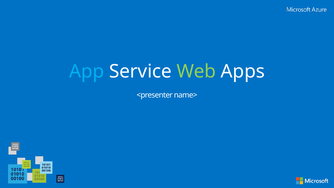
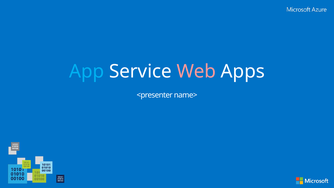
Web colour: light green -> pink (196, 71)
